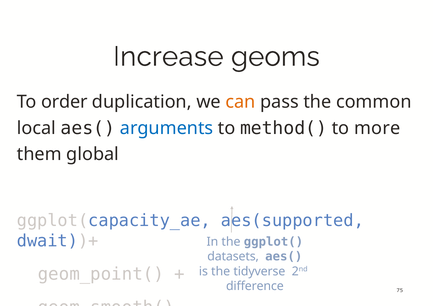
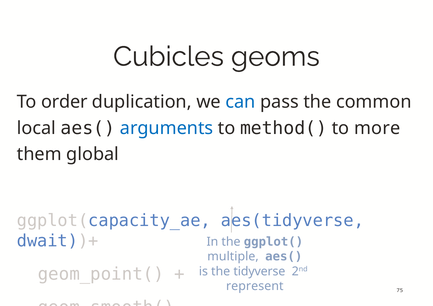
Increase: Increase -> Cubicles (168, 57)
can colour: orange -> blue (240, 102)
aes(supported: aes(supported -> aes(tidyverse (292, 221)
datasets: datasets -> multiple (233, 257)
difference: difference -> represent (255, 286)
